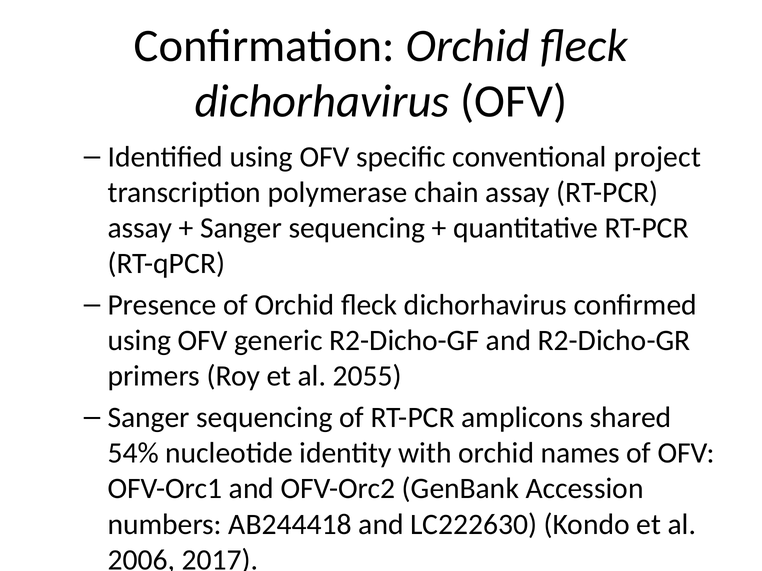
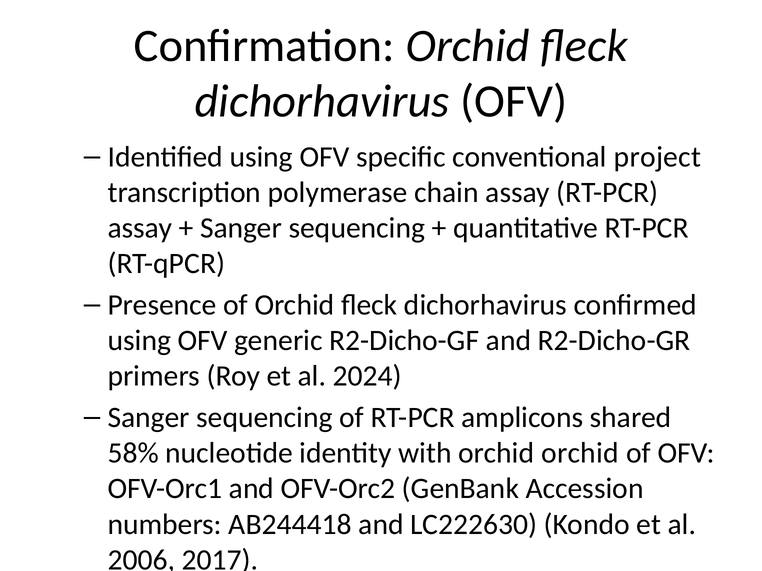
2055: 2055 -> 2024 (367, 376)
54%: 54% -> 58% (133, 454)
orchid names: names -> orchid (580, 454)
